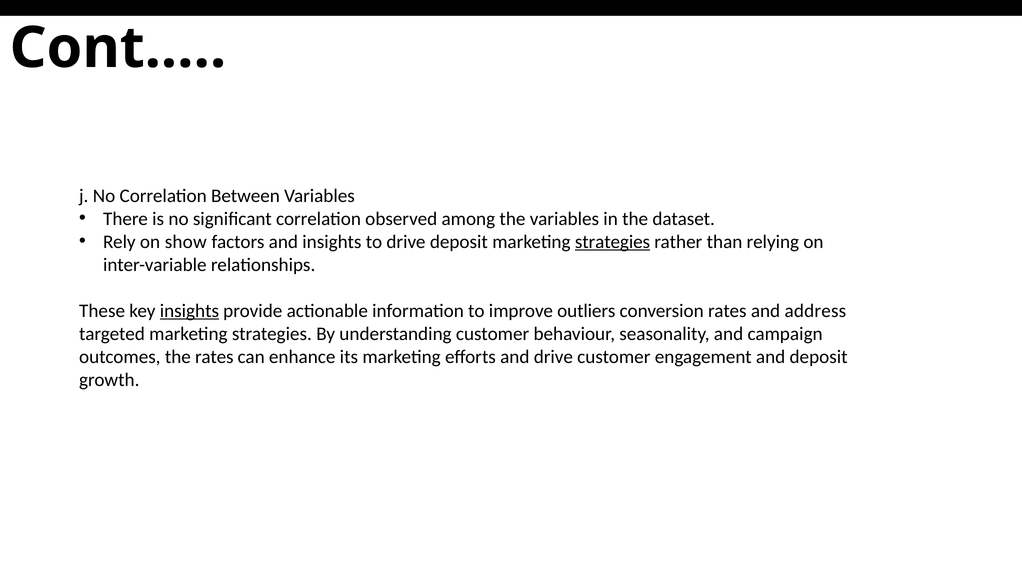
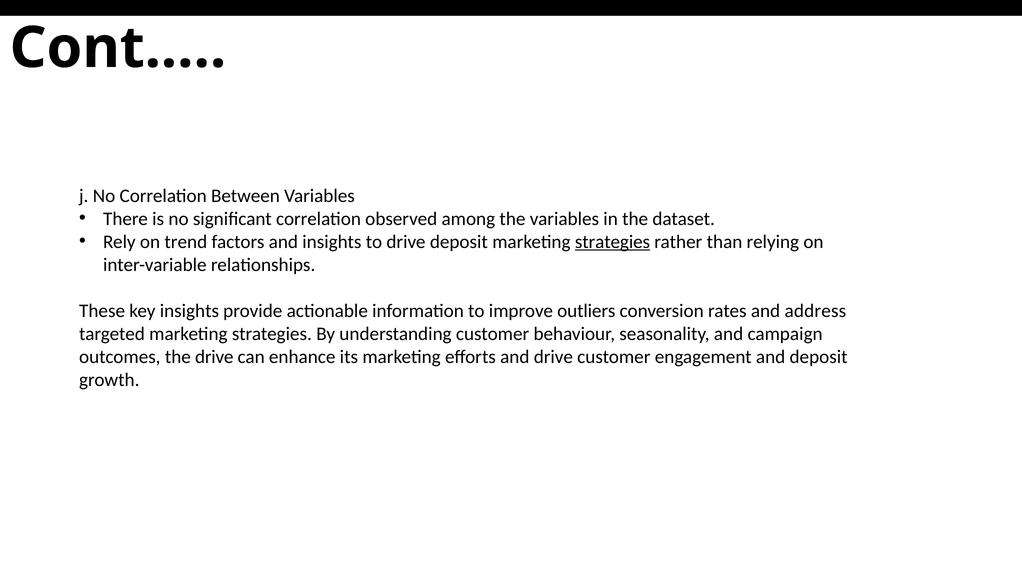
show: show -> trend (186, 242)
insights underline: present -> none (189, 311)
the rates: rates -> drive (214, 357)
